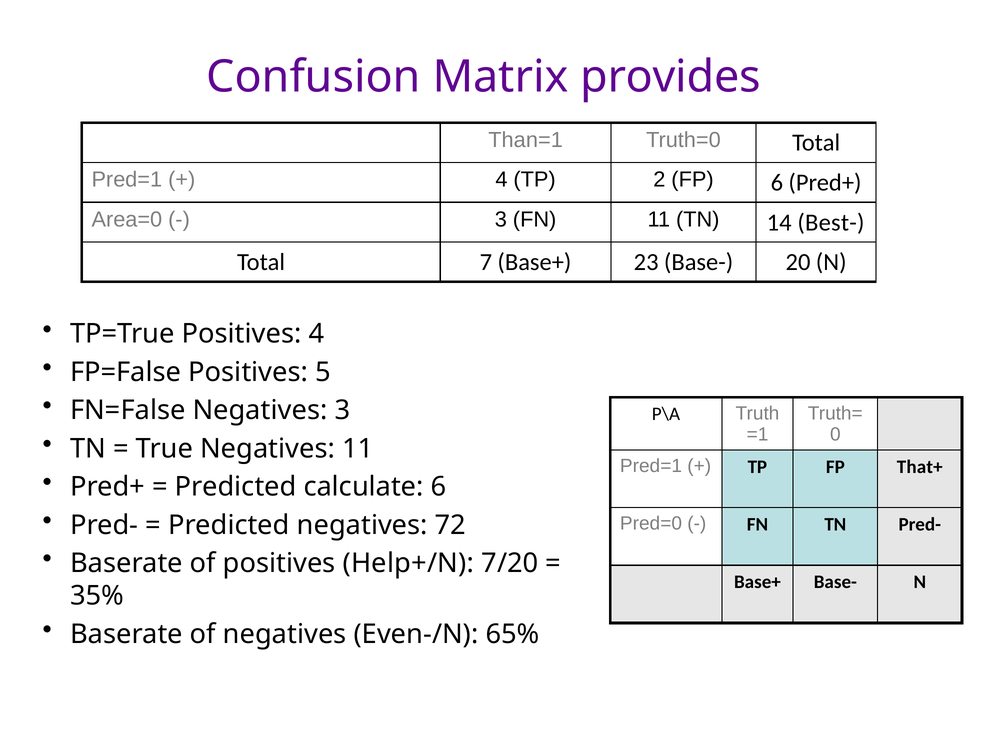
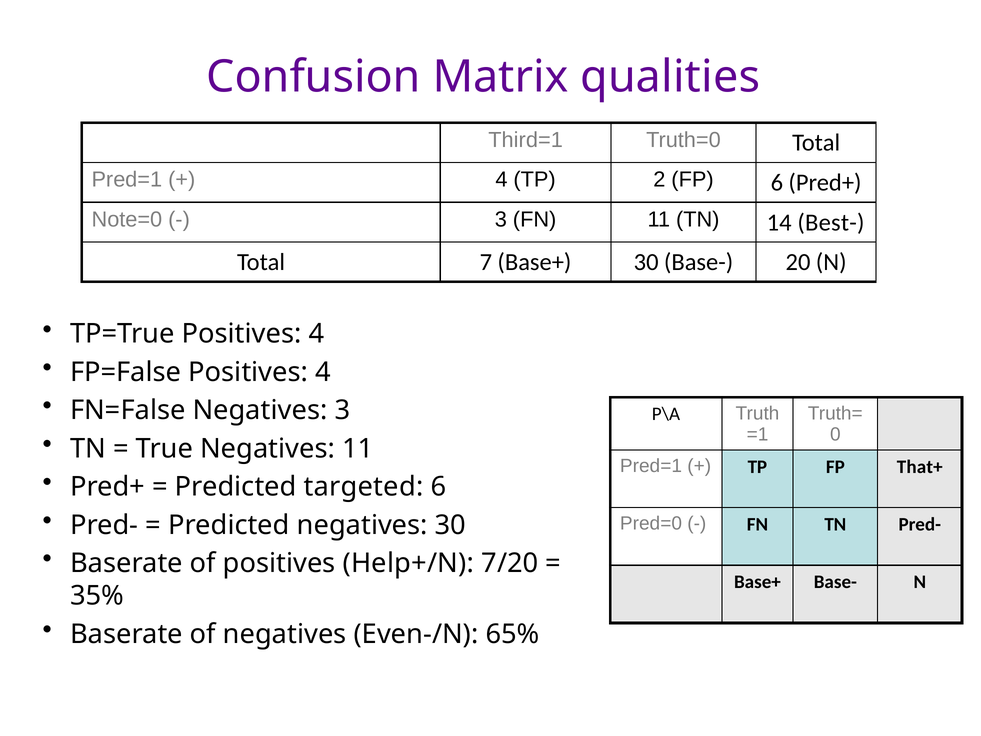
provides: provides -> qualities (670, 77)
Than=1: Than=1 -> Third=1 (526, 140)
Area=0: Area=0 -> Note=0 (127, 220)
Base+ 23: 23 -> 30 (646, 262)
FP=False Positives 5: 5 -> 4 (323, 372)
calculate: calculate -> targeted (363, 487)
negatives 72: 72 -> 30 (450, 525)
